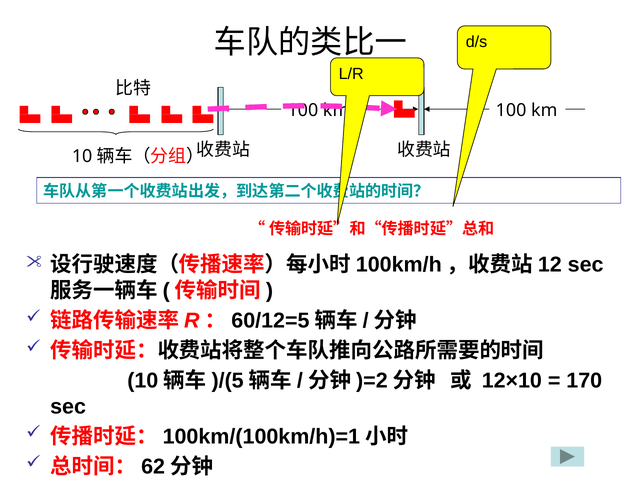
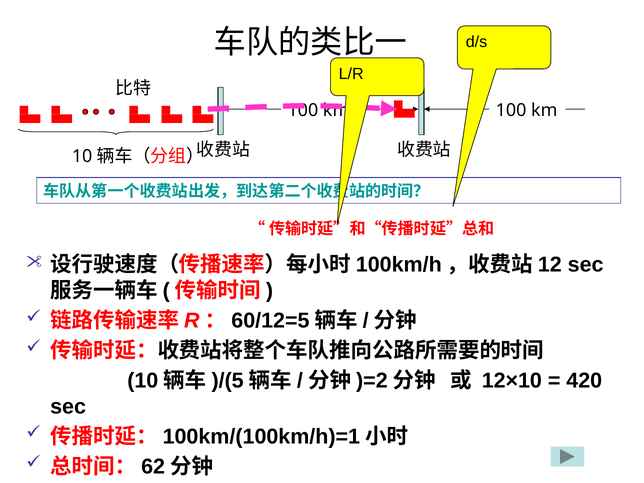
170: 170 -> 420 (584, 381)
